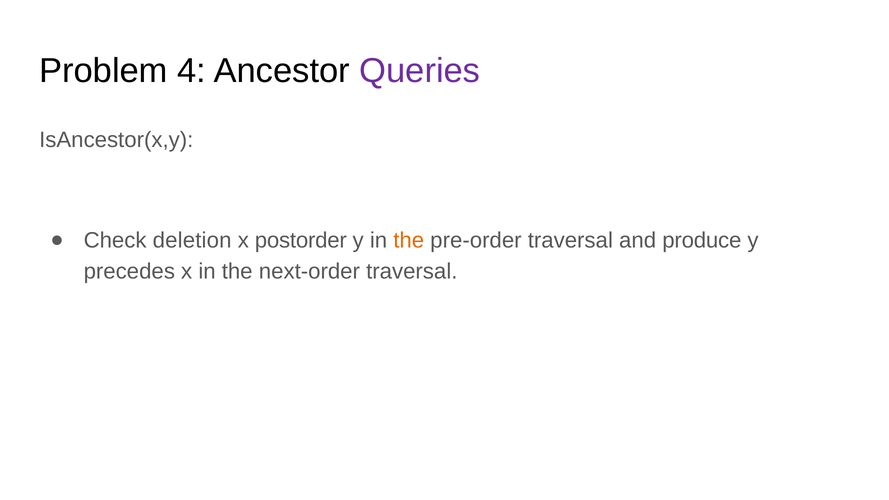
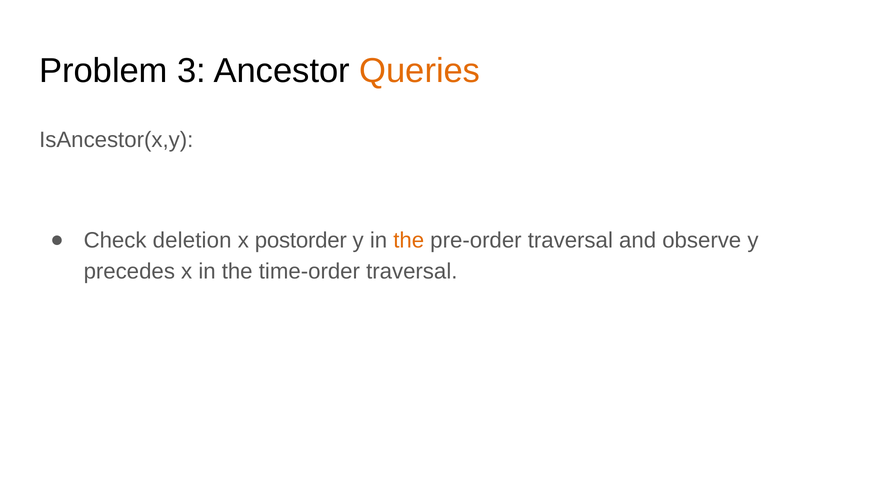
4: 4 -> 3 (192, 71)
Queries colour: purple -> orange (420, 71)
produce: produce -> observe (702, 241)
next-order: next-order -> time-order (309, 271)
